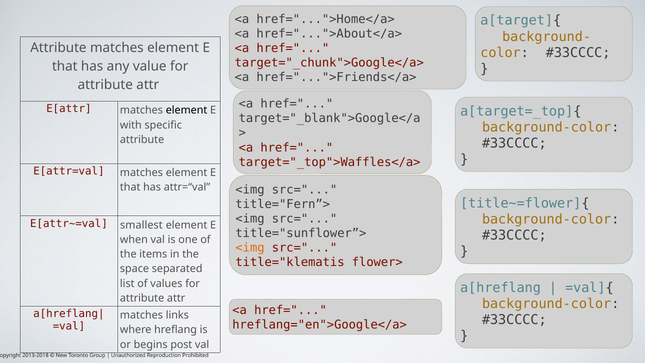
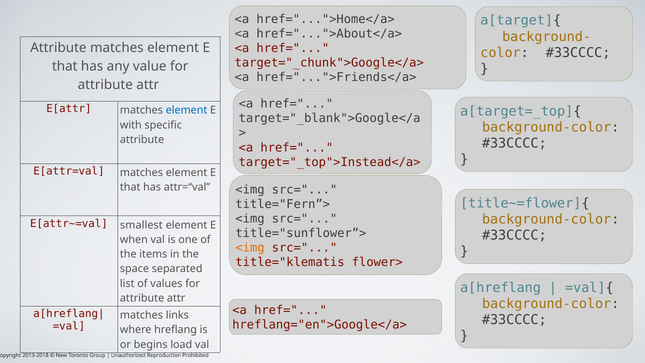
element colour: black -> blue (187, 110)
target="_top">Waffles</a>: target="_top">Waffles</a> -> target="_top">Instead</a> (330, 162)
post: post -> load (181, 344)
